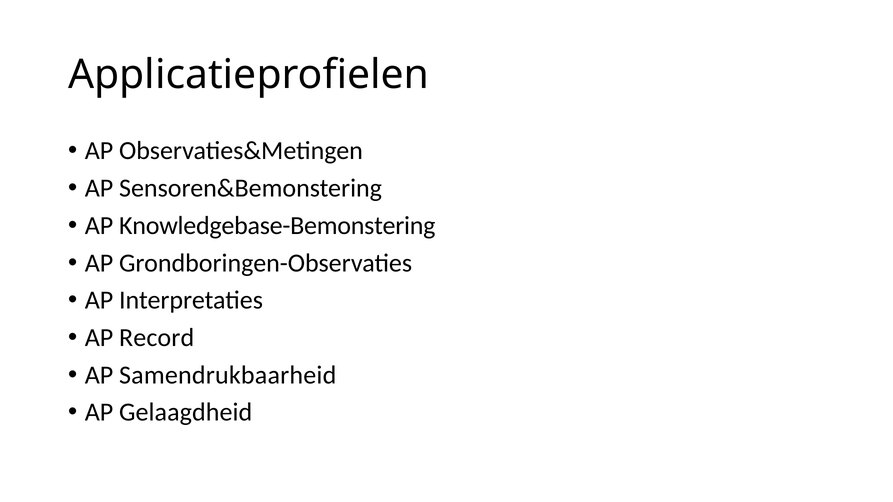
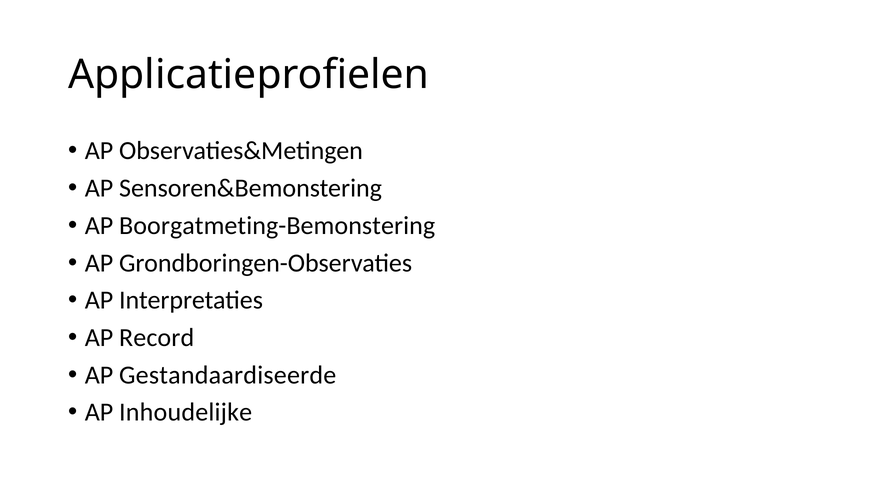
Knowledgebase-Bemonstering: Knowledgebase-Bemonstering -> Boorgatmeting-Bemonstering (277, 226)
Samendrukbaarheid: Samendrukbaarheid -> Gestandaardiseerde (228, 375)
Gelaagdheid: Gelaagdheid -> Inhoudelijke (186, 413)
